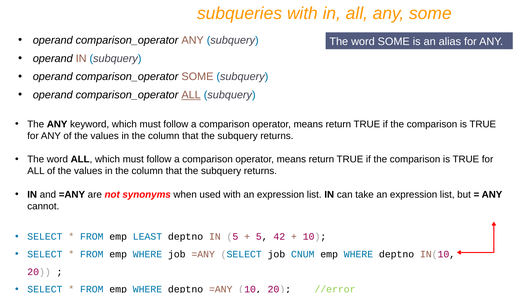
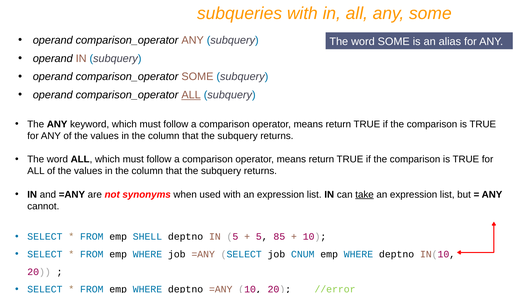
take underline: none -> present (365, 195)
LEAST: LEAST -> SHELL (147, 237)
42: 42 -> 85 (279, 237)
